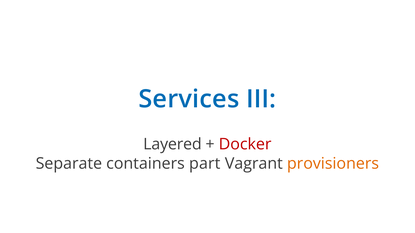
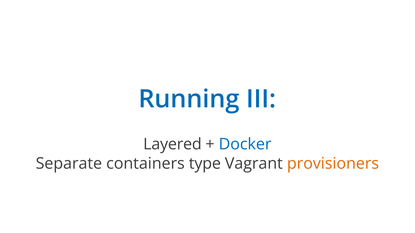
Services: Services -> Running (189, 99)
Docker colour: red -> blue (245, 145)
part: part -> type (205, 164)
